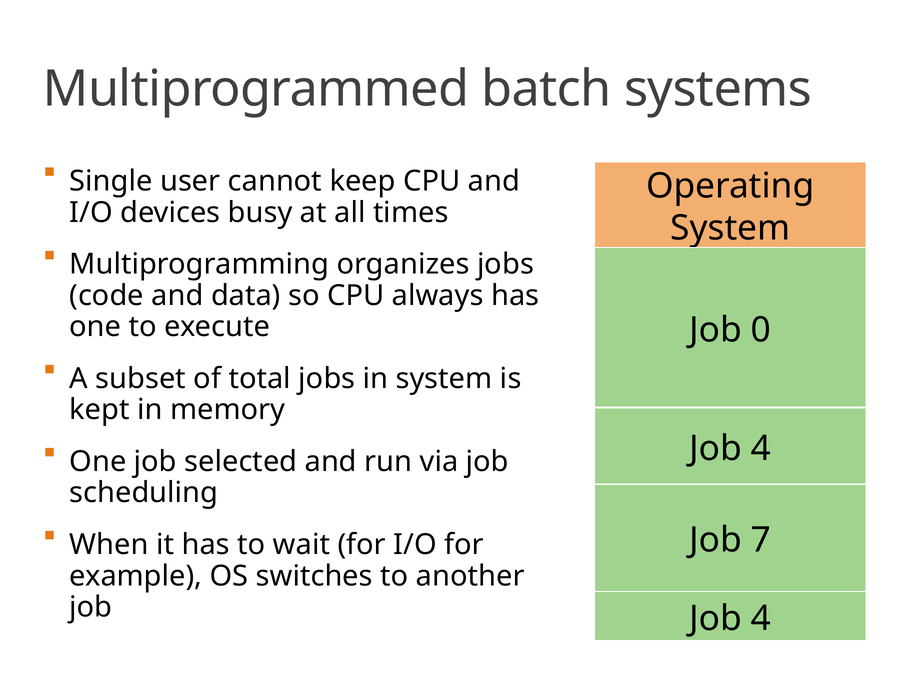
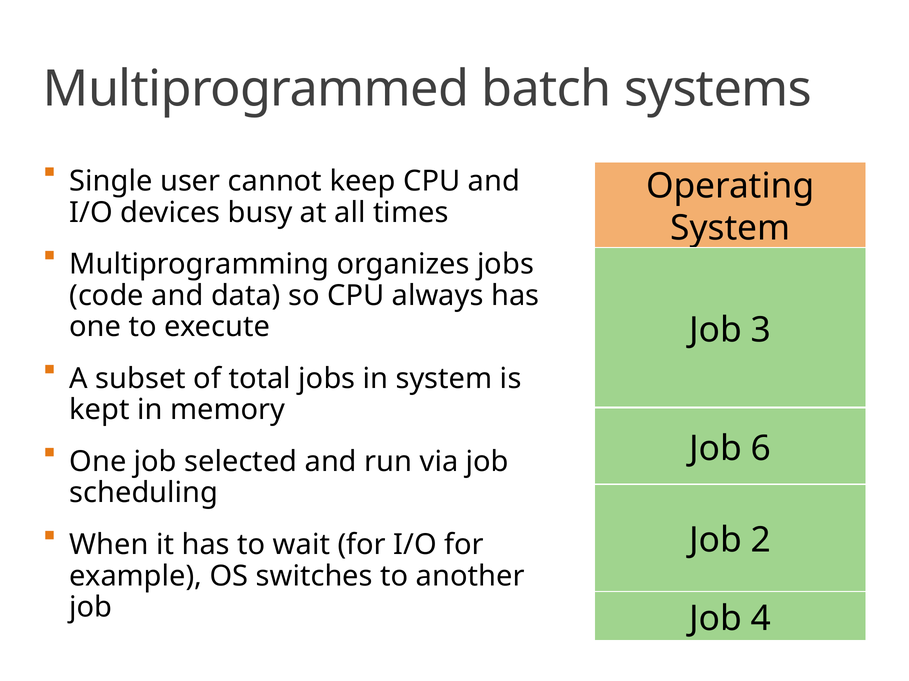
0: 0 -> 3 (761, 330)
4: 4 -> 6 (761, 449)
7: 7 -> 2 (761, 541)
